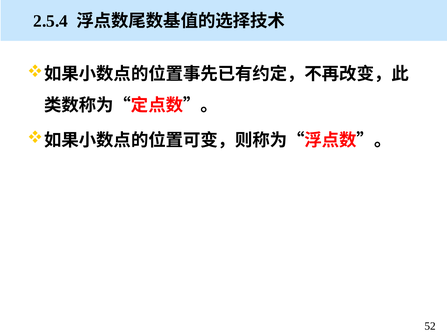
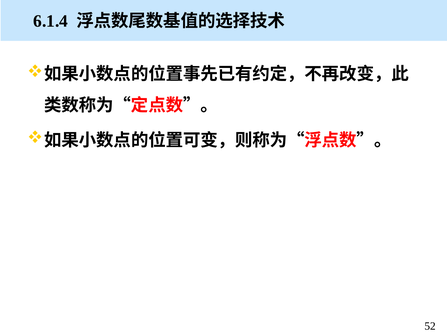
2.5.4: 2.5.4 -> 6.1.4 (51, 21)
